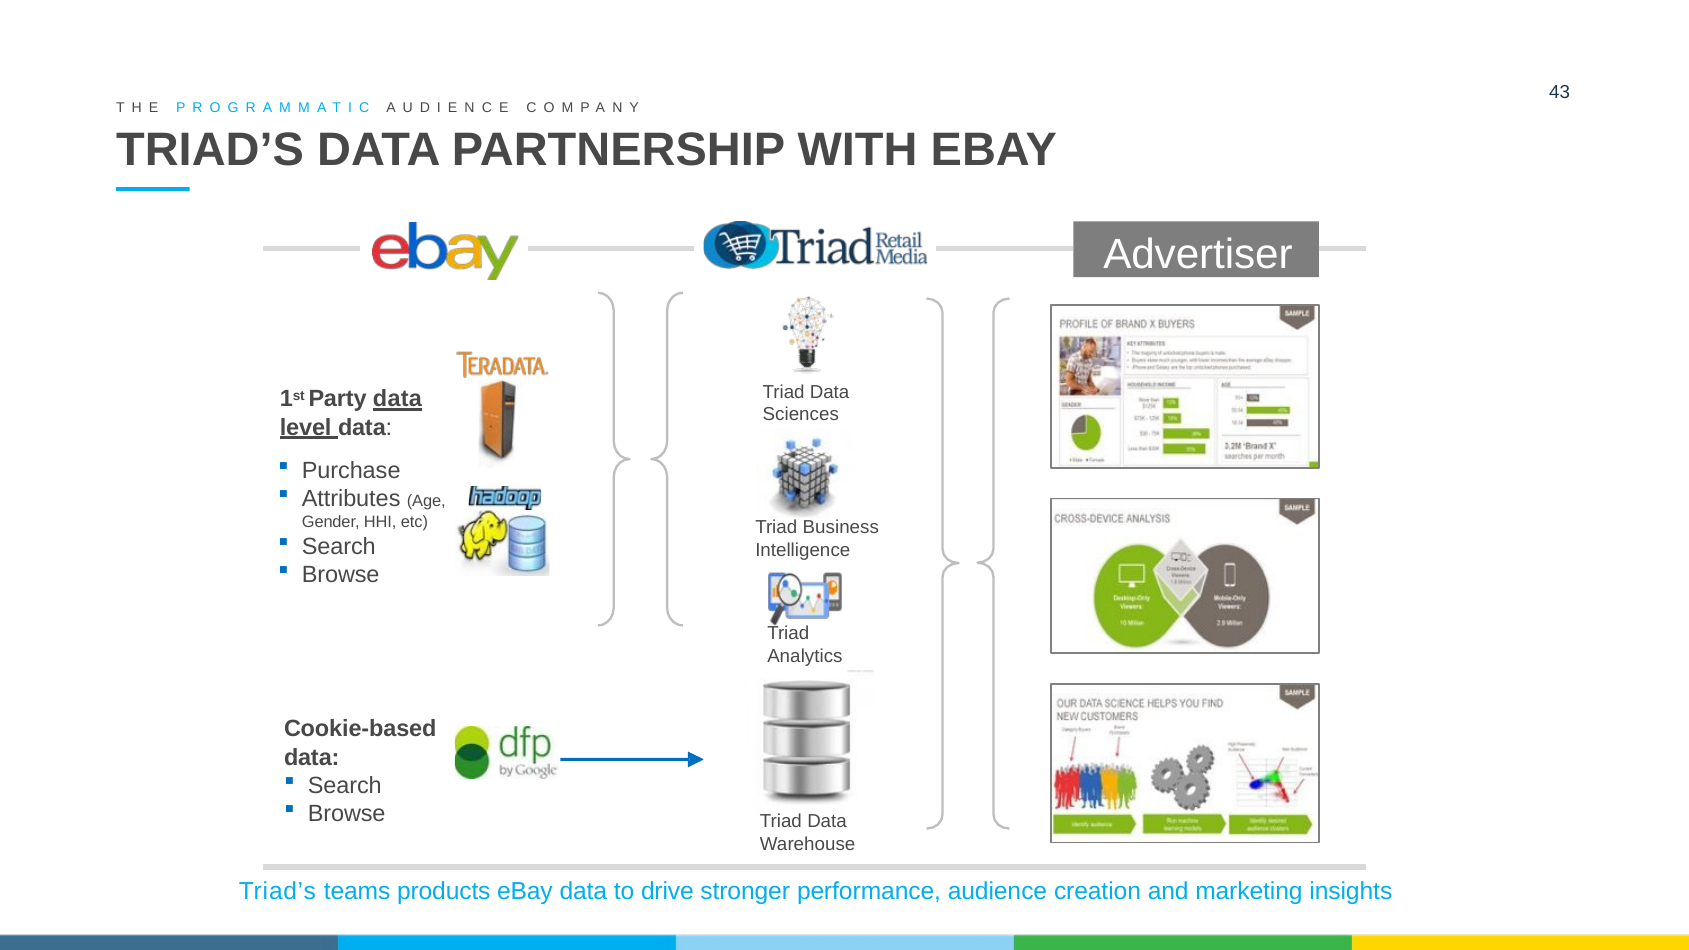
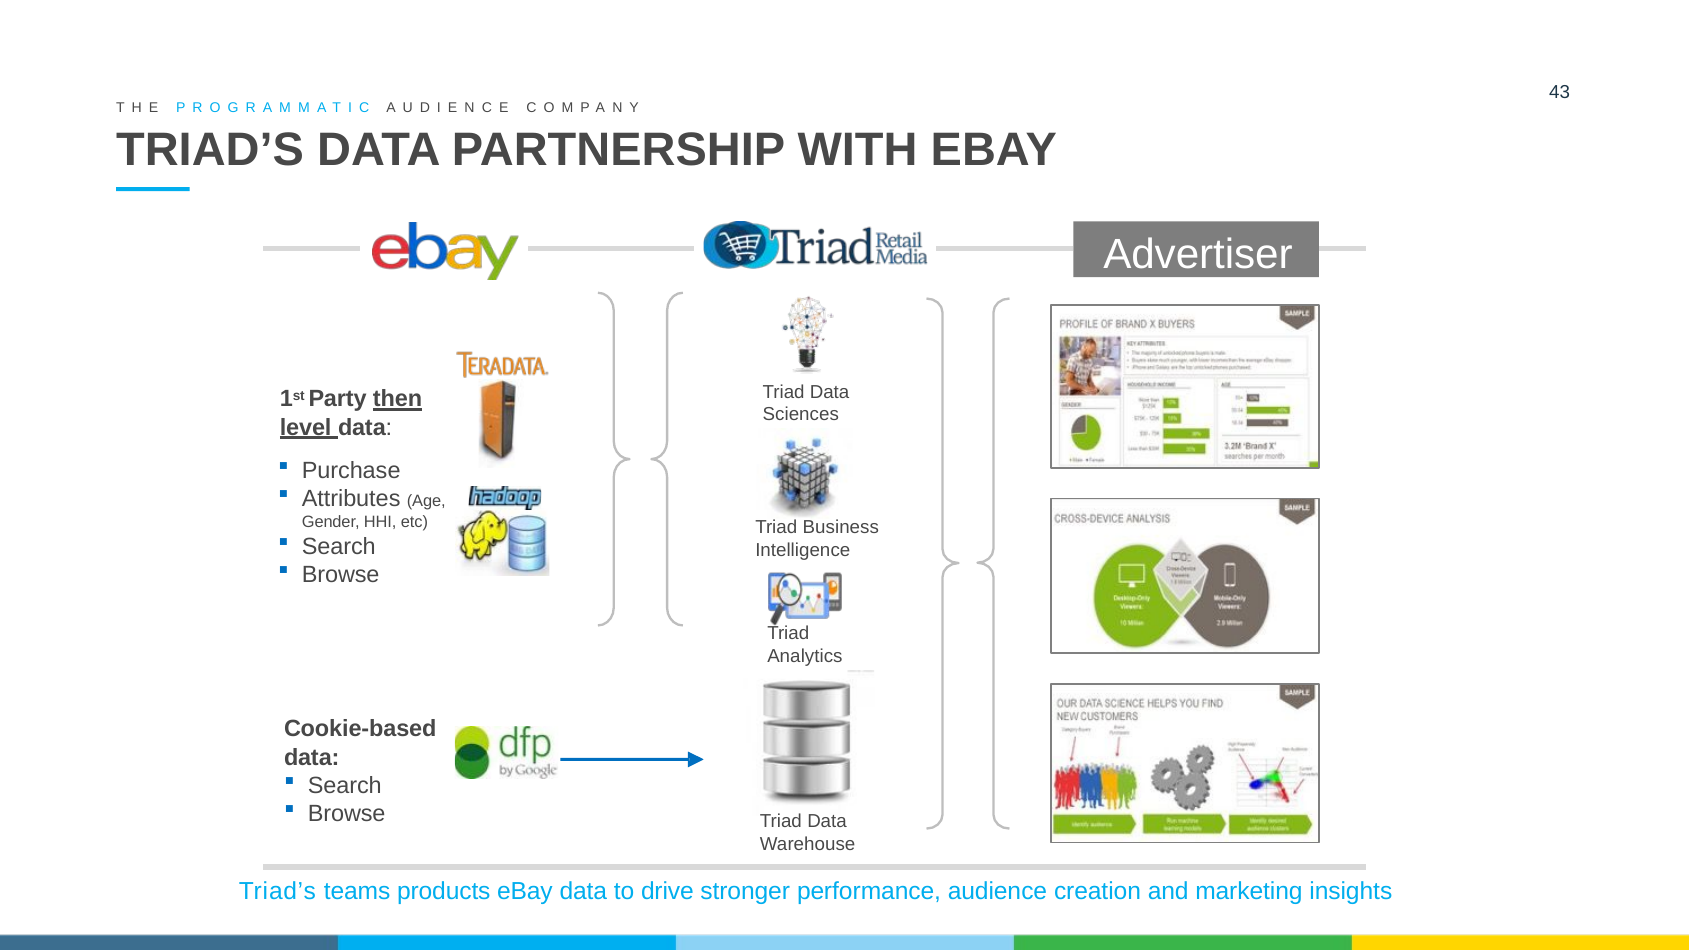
Party data: data -> then (398, 399)
